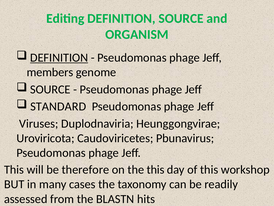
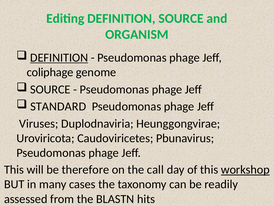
members: members -> coliphage (50, 72)
the this: this -> call (155, 169)
workshop underline: none -> present (245, 169)
